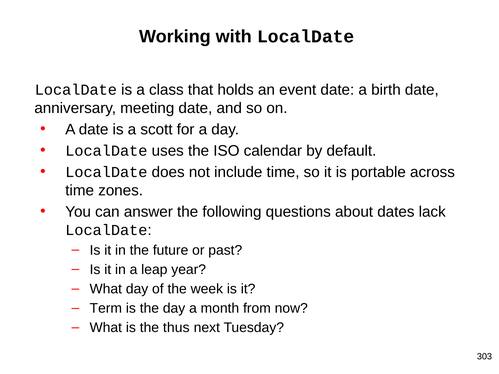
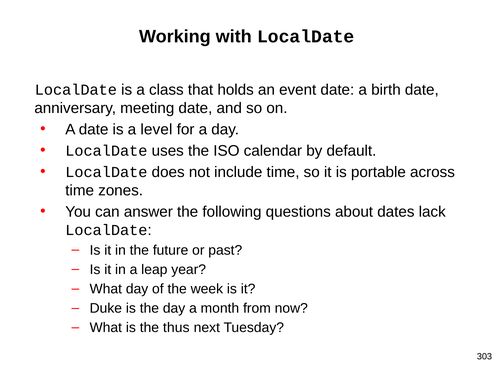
scott: scott -> level (156, 130)
Term: Term -> Duke (106, 308)
